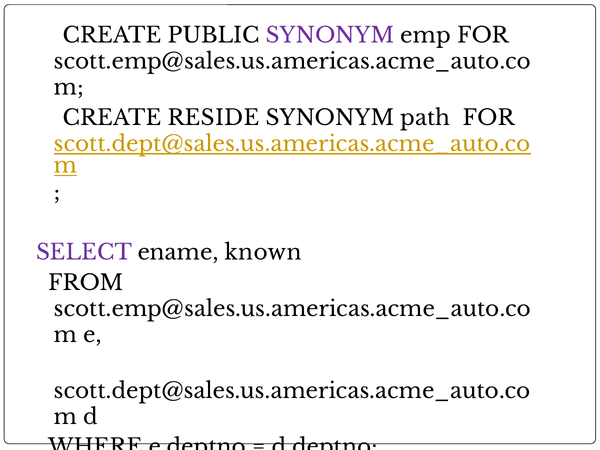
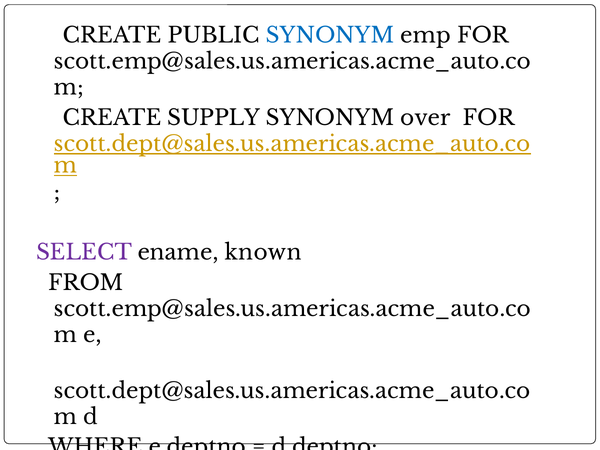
SYNONYM colour: purple -> blue (330, 36)
RESIDE: RESIDE -> SUPPLY (214, 118)
path: path -> over (425, 118)
